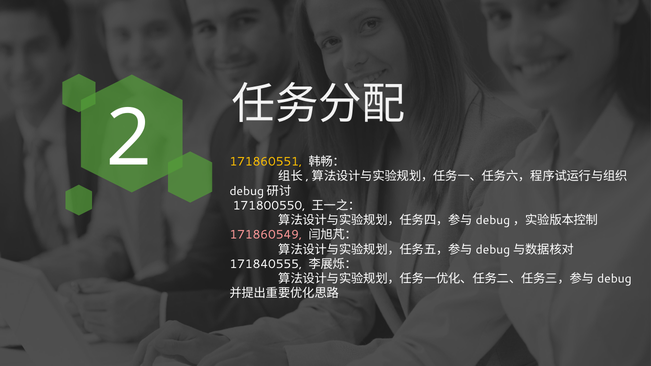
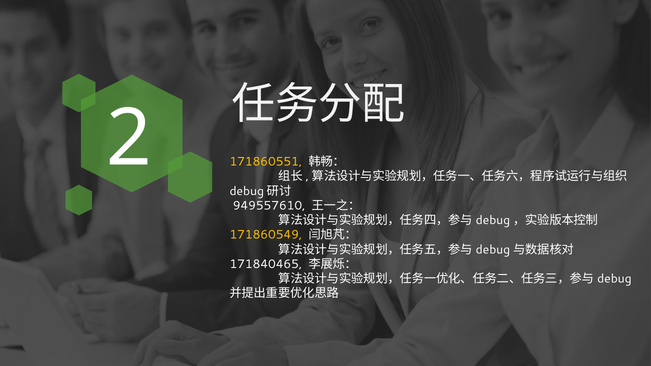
171800550: 171800550 -> 949557610 (269, 206)
171860549 colour: pink -> yellow (266, 235)
171840555: 171840555 -> 171840465 (266, 264)
